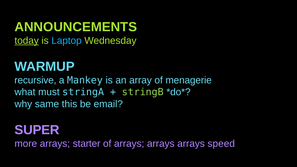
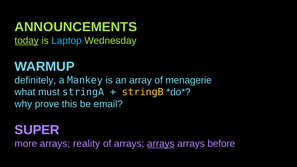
recursive: recursive -> definitely (35, 80)
stringB colour: light green -> yellow (143, 92)
same: same -> prove (47, 104)
starter: starter -> reality (87, 144)
arrays underline: none -> present (161, 144)
speed: speed -> before (221, 144)
